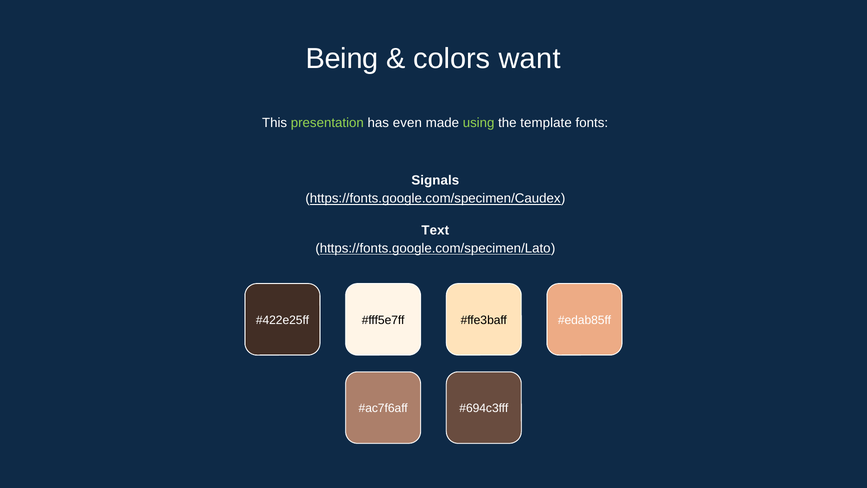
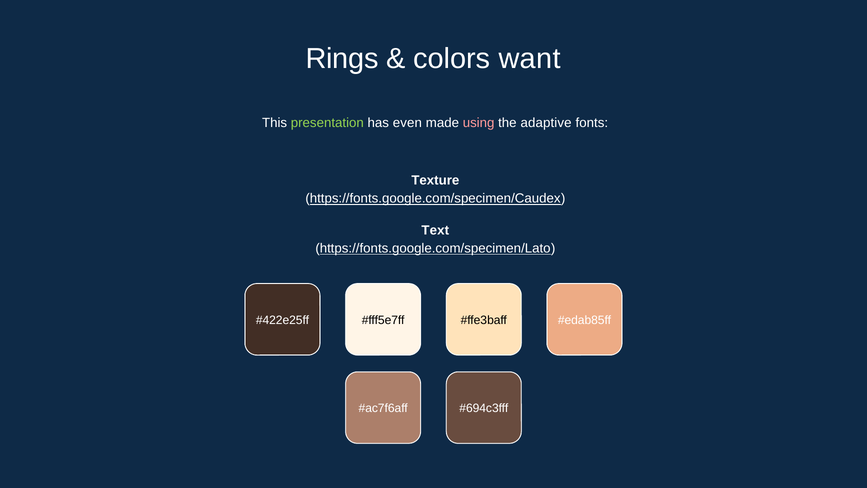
Being: Being -> Rings (342, 59)
using colour: light green -> pink (479, 123)
template: template -> adaptive (546, 123)
Signals: Signals -> Texture (435, 180)
